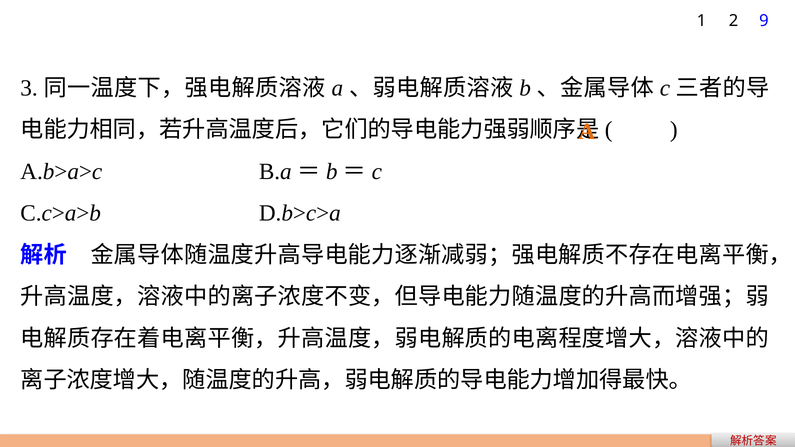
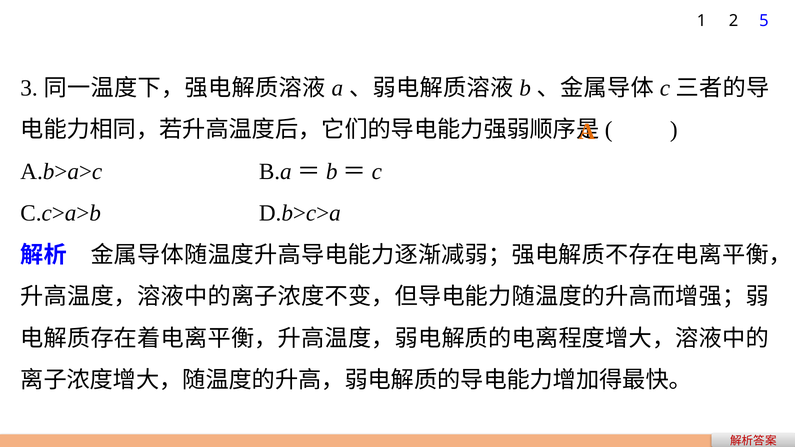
9: 9 -> 5 (764, 21)
